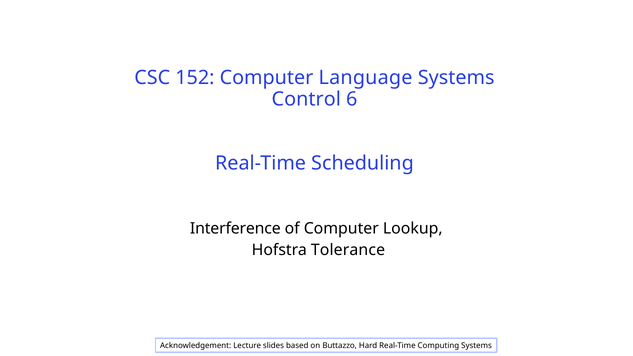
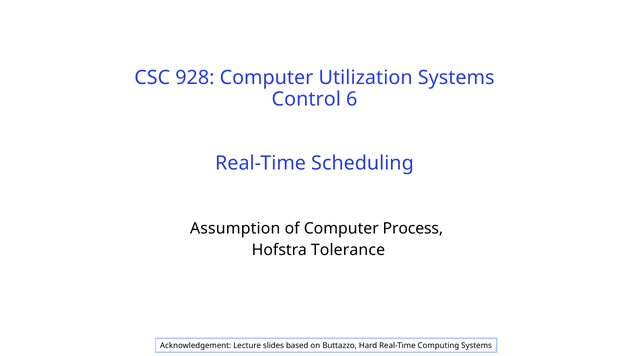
152: 152 -> 928 (195, 78)
Language: Language -> Utilization (366, 78)
Interference: Interference -> Assumption (235, 228)
Lookup: Lookup -> Process (413, 228)
